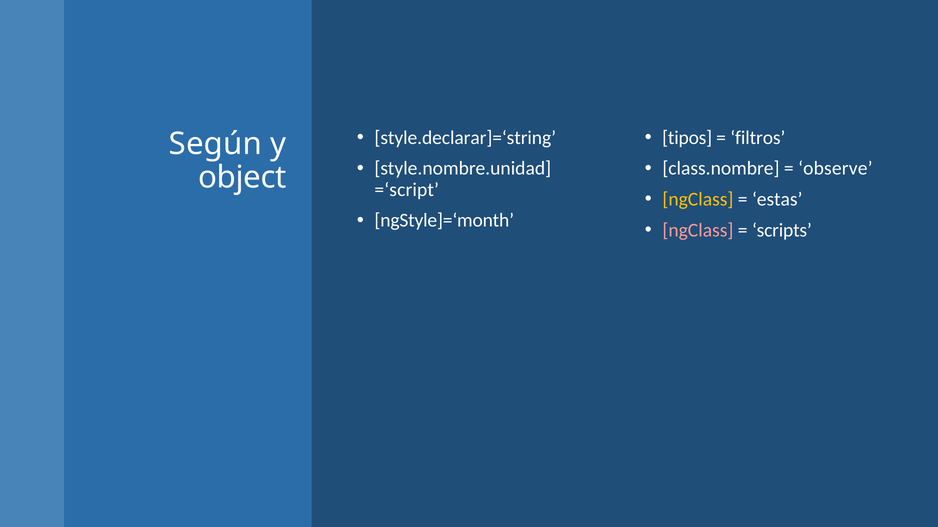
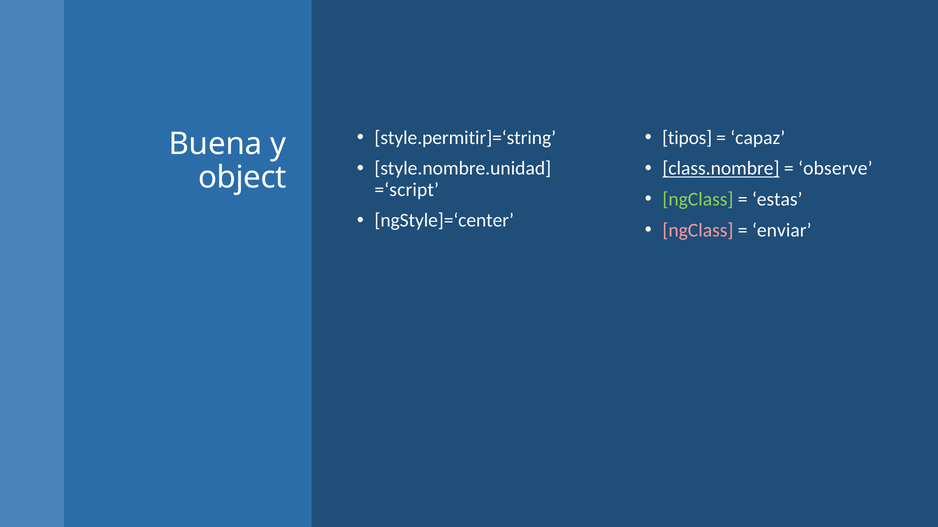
style.declarar]=‘string: style.declarar]=‘string -> style.permitir]=‘string (465, 138)
filtros: filtros -> capaz (758, 138)
Según: Según -> Buena (216, 144)
class.nombre underline: none -> present (721, 169)
ngClass colour: yellow -> light green (698, 200)
ngStyle]=‘month: ngStyle]=‘month -> ngStyle]=‘center (444, 221)
scripts: scripts -> enviar (782, 230)
